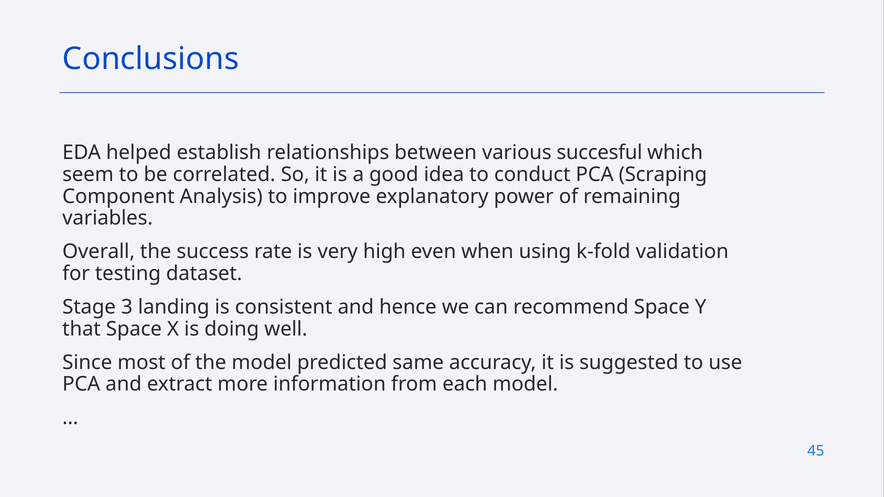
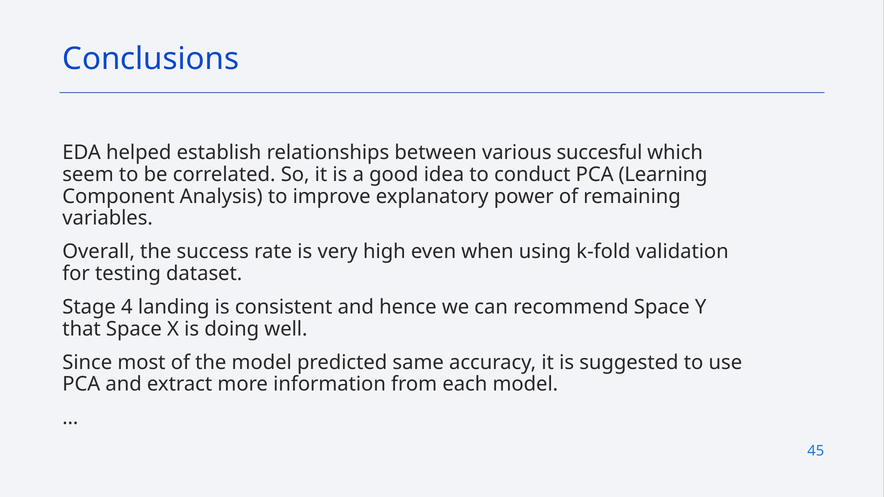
Scraping: Scraping -> Learning (663, 175)
3: 3 -> 4 (127, 307)
